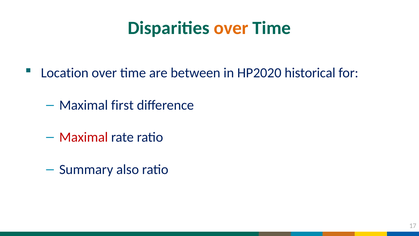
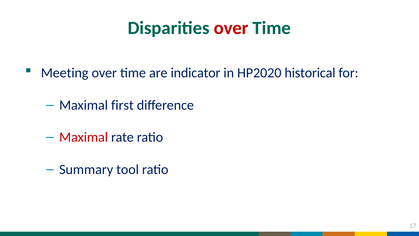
over colour: orange -> red (231, 28)
Location: Location -> Meeting (65, 73)
between: between -> indicator (196, 73)
also: also -> tool (128, 169)
